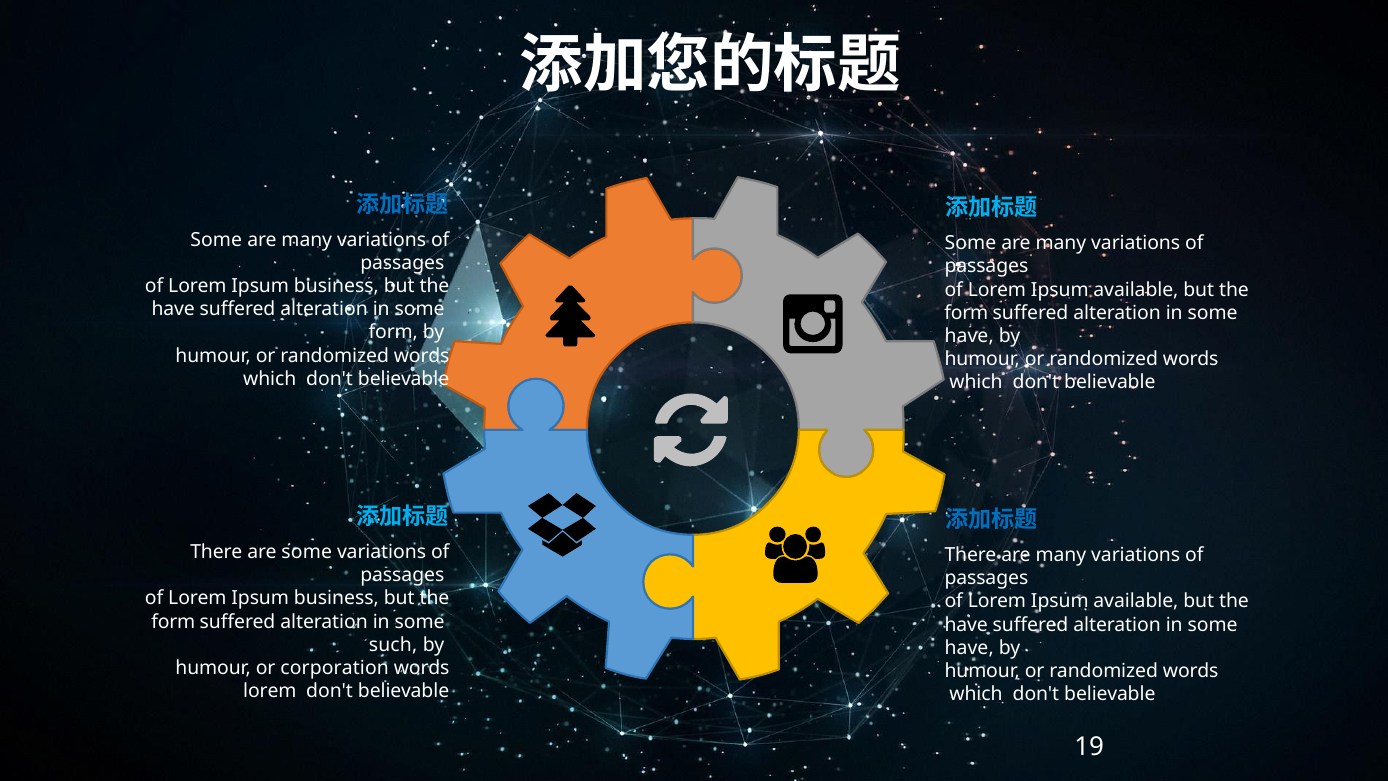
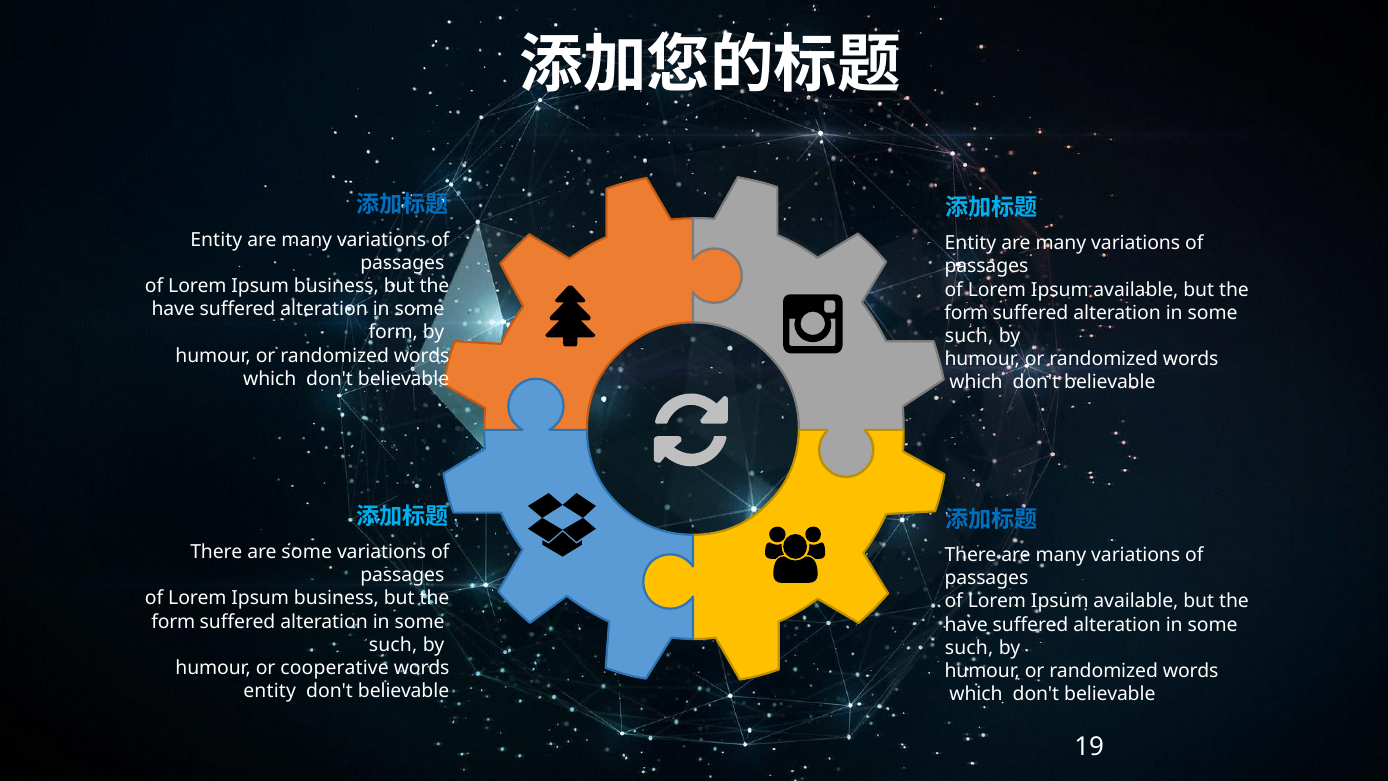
Some: Some -> Entity (216, 240)
Some: Some -> Entity (970, 243)
have: have -> such (969, 336)
have: have -> such (969, 648)
corporation: corporation -> cooperative (335, 668)
lorem: lorem -> entity (270, 691)
